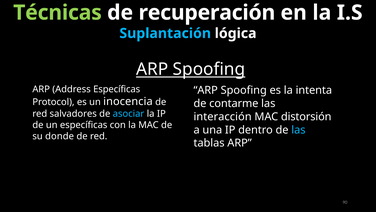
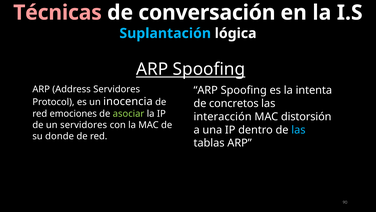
Técnicas colour: light green -> pink (57, 13)
recuperación: recuperación -> conversación (207, 13)
Address Específicas: Específicas -> Servidores (117, 89)
contarme: contarme -> concretos (234, 103)
salvadores: salvadores -> emociones (73, 113)
asociar colour: light blue -> light green (129, 113)
un específicas: específicas -> servidores (84, 125)
